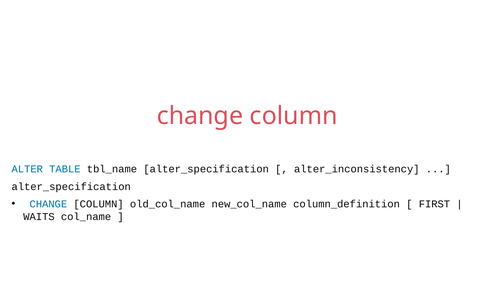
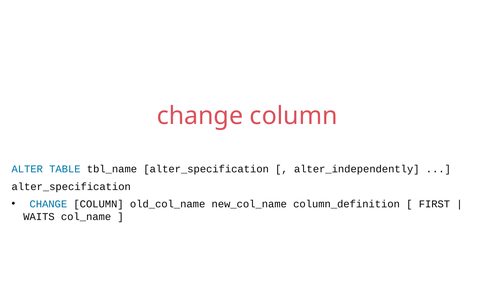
alter_inconsistency: alter_inconsistency -> alter_independently (357, 169)
